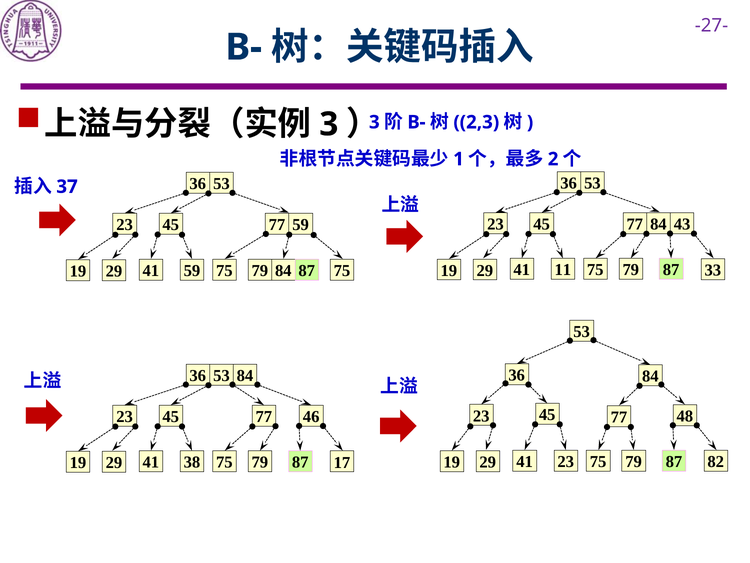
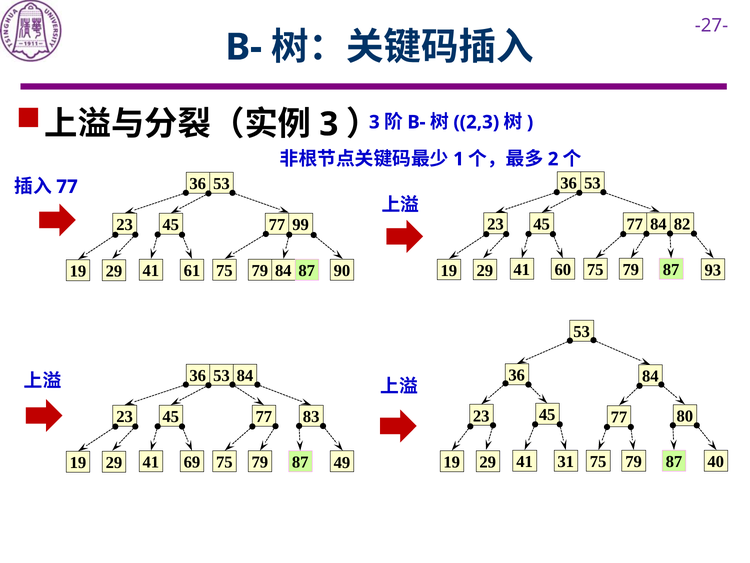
37: 37 -> 77 (67, 187)
43: 43 -> 82 (682, 224)
77 59: 59 -> 99 (301, 225)
33: 33 -> 93 (713, 270)
41 75: 75 -> 90 (342, 271)
11: 11 -> 60 (563, 270)
19 59: 59 -> 61 (192, 270)
46: 46 -> 83 (311, 416)
48: 48 -> 80 (685, 416)
82: 82 -> 40 (716, 461)
17: 17 -> 49 (342, 462)
19 23: 23 -> 31 (566, 461)
38: 38 -> 69 (192, 462)
